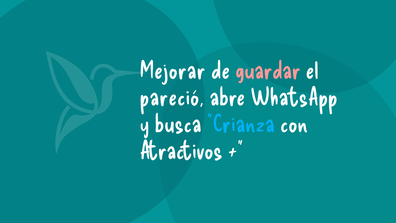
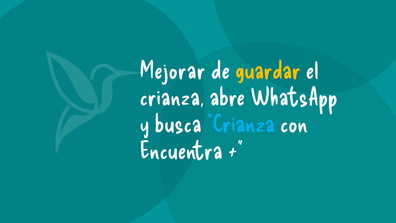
guardar colour: pink -> yellow (268, 71)
pareció: pareció -> crianza (172, 97)
Atractivos: Atractivos -> Encuentra (181, 151)
